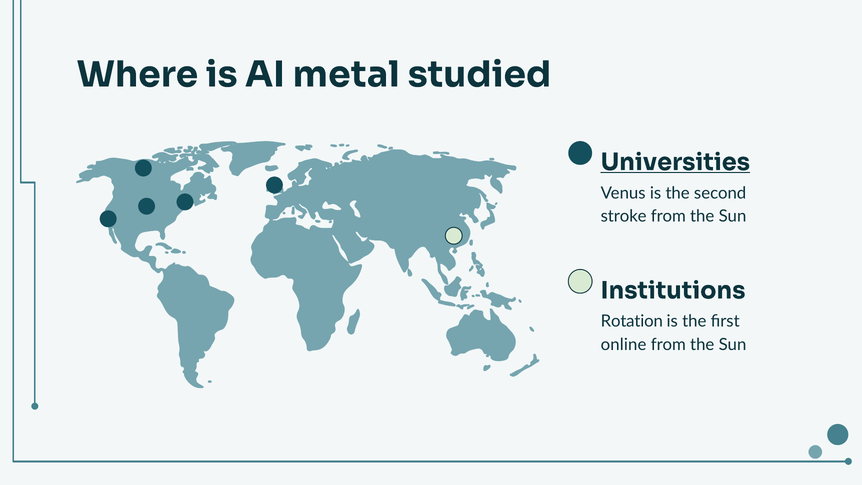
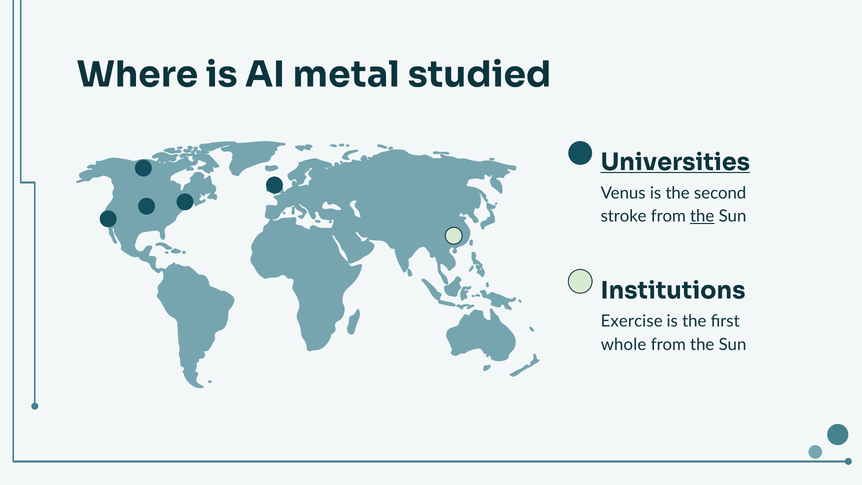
the underline: none -> present (702, 216)
Rotation: Rotation -> Exercise (632, 321)
online: online -> whole (624, 344)
